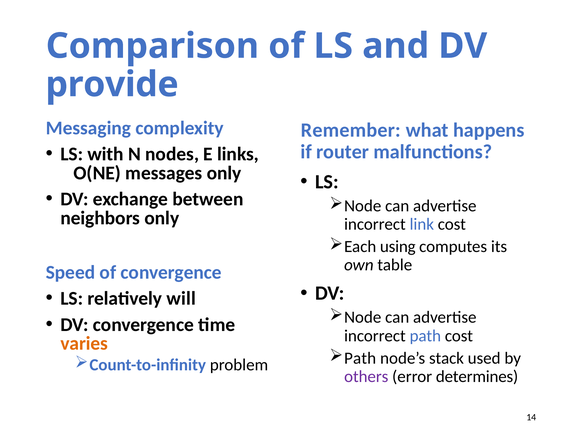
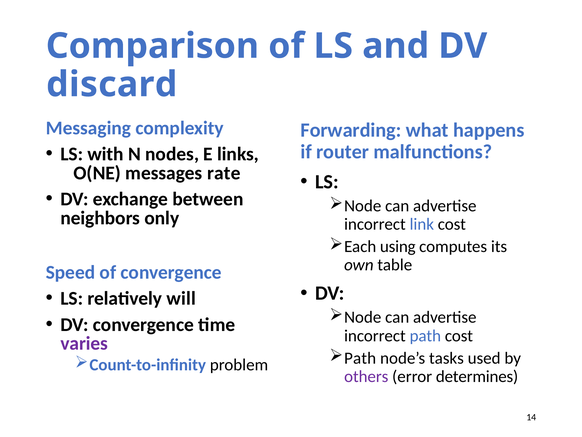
provide: provide -> discard (112, 84)
Remember: Remember -> Forwarding (351, 130)
messages only: only -> rate (224, 173)
varies colour: orange -> purple (84, 343)
stack: stack -> tasks (446, 358)
